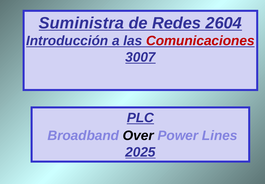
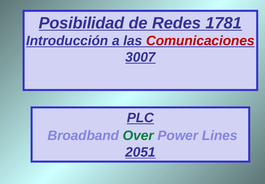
Suministra: Suministra -> Posibilidad (82, 23)
2604: 2604 -> 1781 (224, 23)
Over colour: black -> green (138, 135)
2025: 2025 -> 2051 (140, 152)
